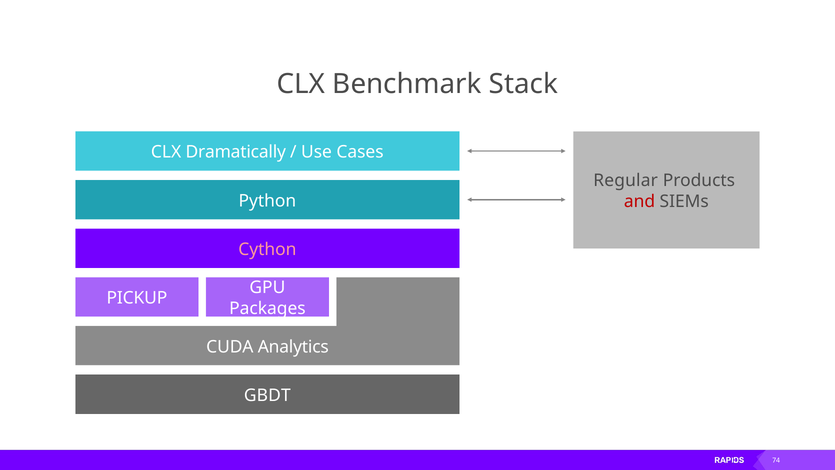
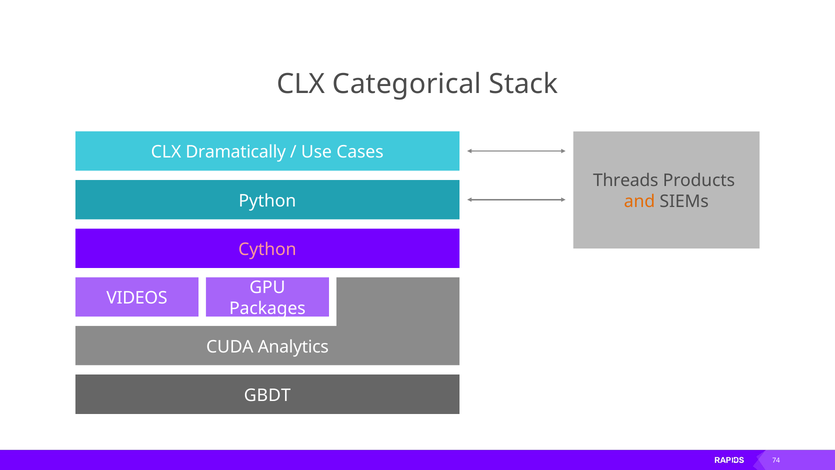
Benchmark: Benchmark -> Categorical (407, 84)
Regular: Regular -> Threads (626, 181)
and colour: red -> orange (640, 201)
PICKUP: PICKUP -> VIDEOS (137, 298)
